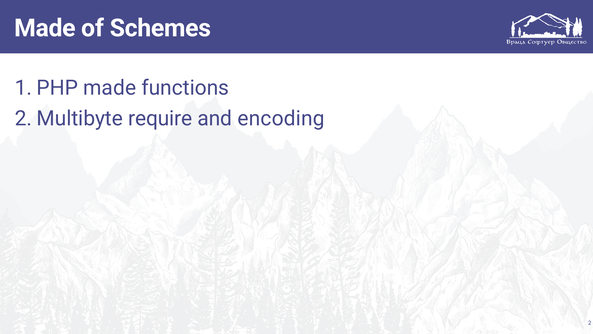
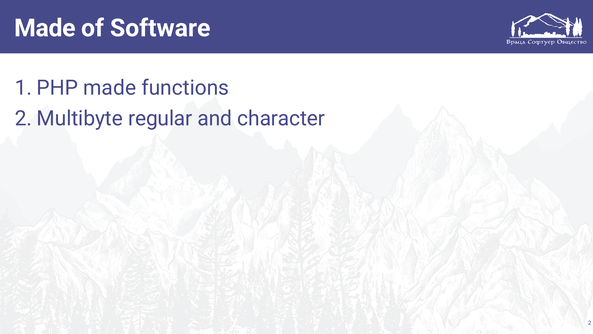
Schemes: Schemes -> Software (160, 28)
require: require -> regular (160, 118)
encoding: encoding -> character (281, 118)
